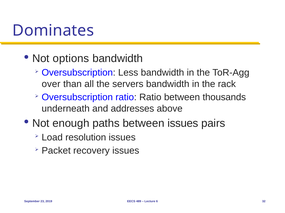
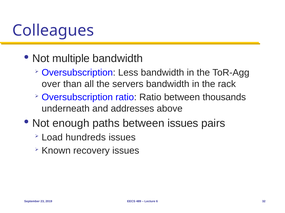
Dominates: Dominates -> Colleagues (53, 31)
options: options -> multiple (71, 59)
resolution: resolution -> hundreds (86, 138)
Packet: Packet -> Known (56, 151)
